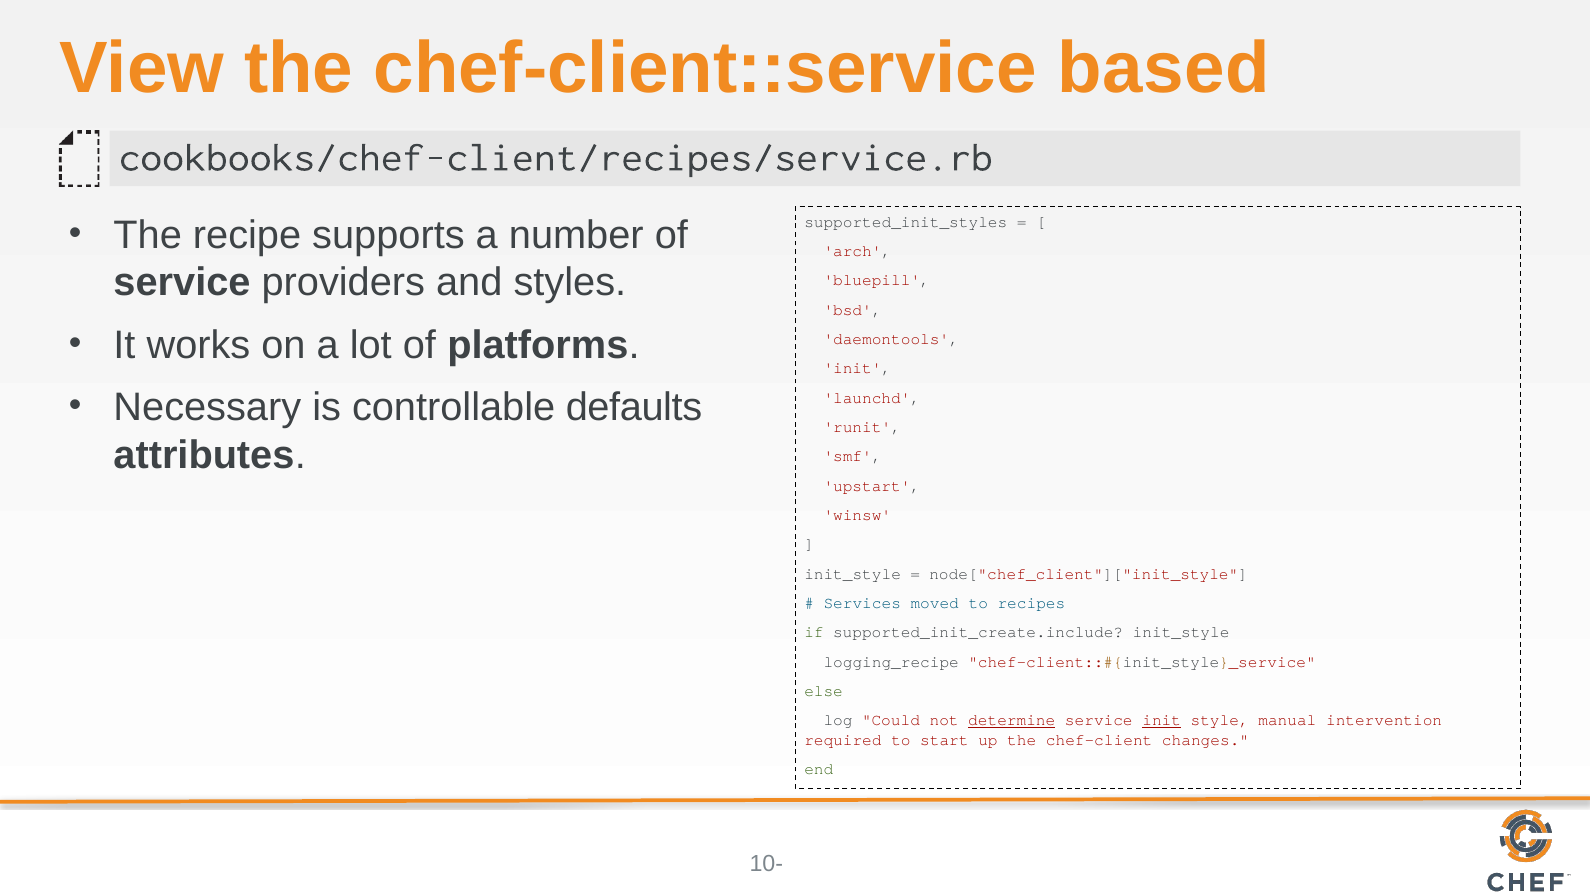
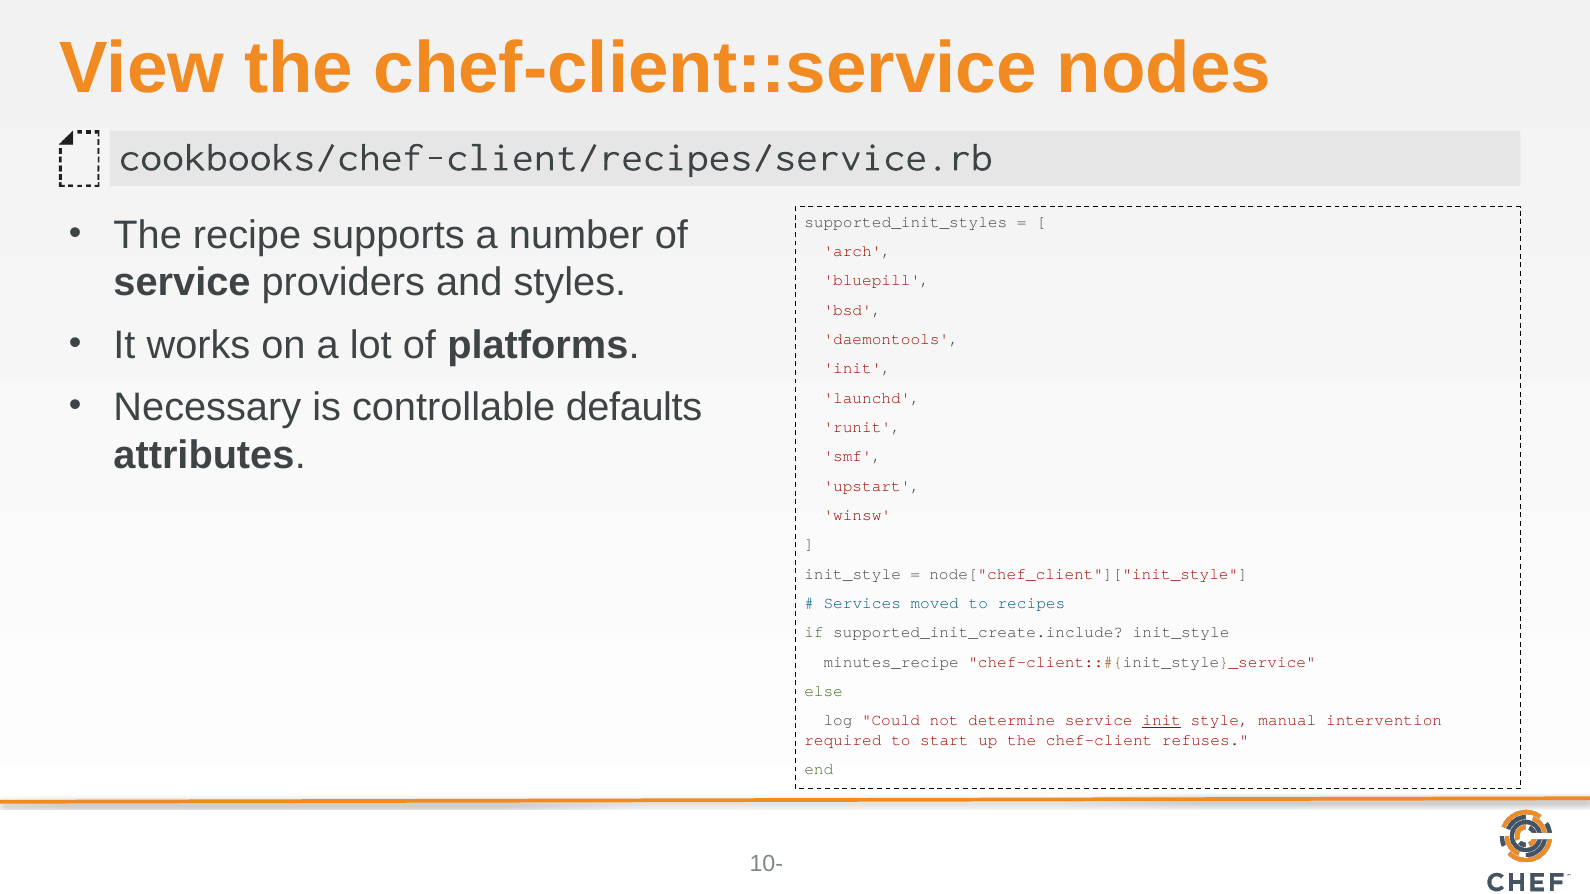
based: based -> nodes (1164, 69)
logging_recipe: logging_recipe -> minutes_recipe (891, 662)
determine underline: present -> none (1012, 721)
changes: changes -> refuses (1206, 740)
